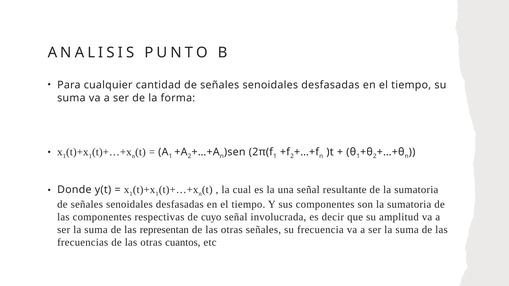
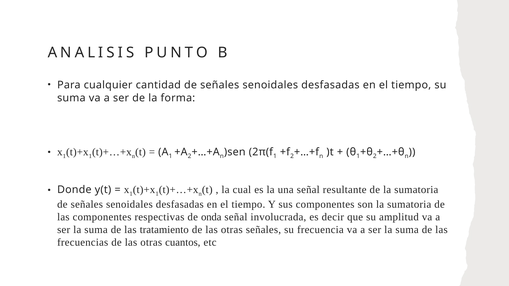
cuyo: cuyo -> onda (211, 217)
representan: representan -> tratamiento (164, 230)
